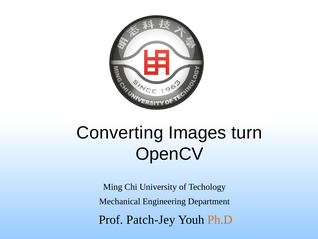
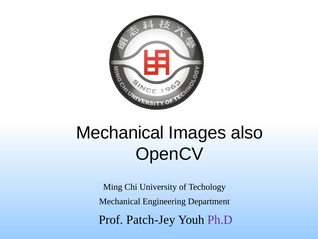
Converting: Converting -> Mechanical (120, 132)
turn: turn -> also (247, 132)
Ph.D colour: orange -> purple (220, 219)
